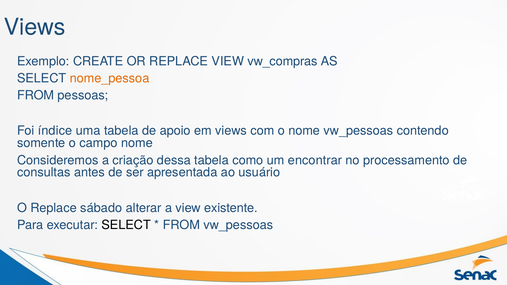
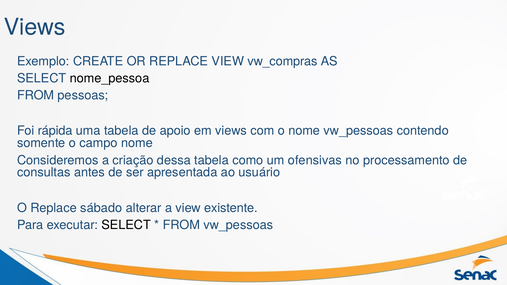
nome_pessoa colour: orange -> black (110, 78)
índice: índice -> rápida (55, 131)
encontrar: encontrar -> ofensivas (315, 160)
